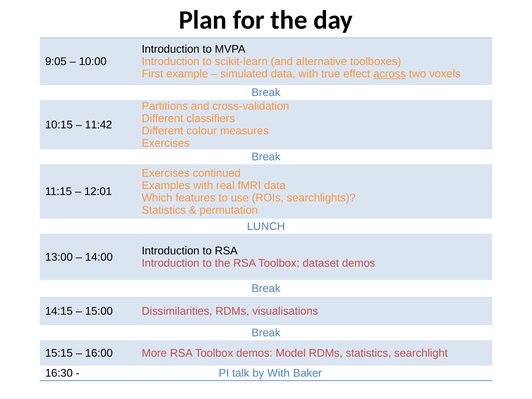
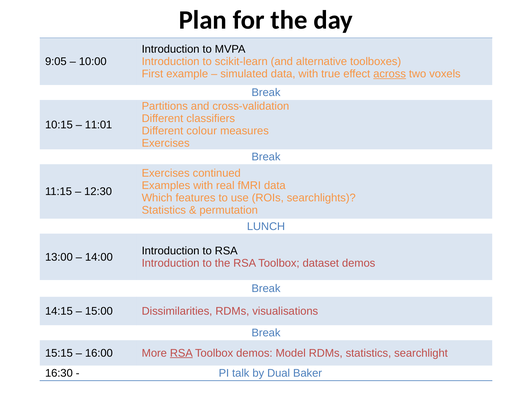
11:42: 11:42 -> 11:01 (99, 125)
12:01: 12:01 -> 12:30 (98, 192)
RSA underline: none -> present (181, 353)
by With: With -> Dual (279, 373)
